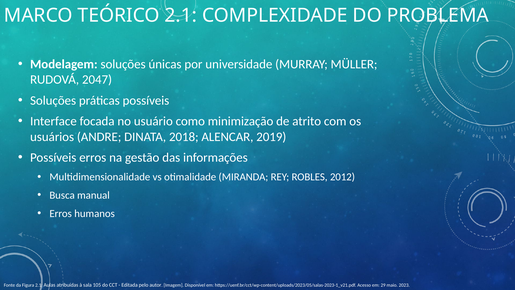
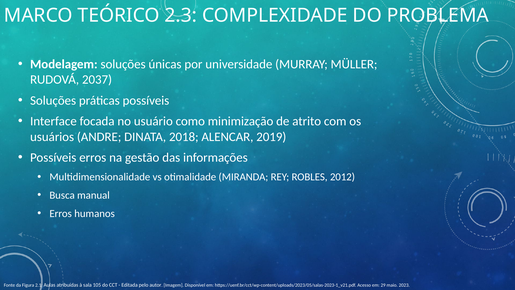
TEÓRICO 2.1: 2.1 -> 2.3 (181, 16)
2047: 2047 -> 2037 (97, 80)
